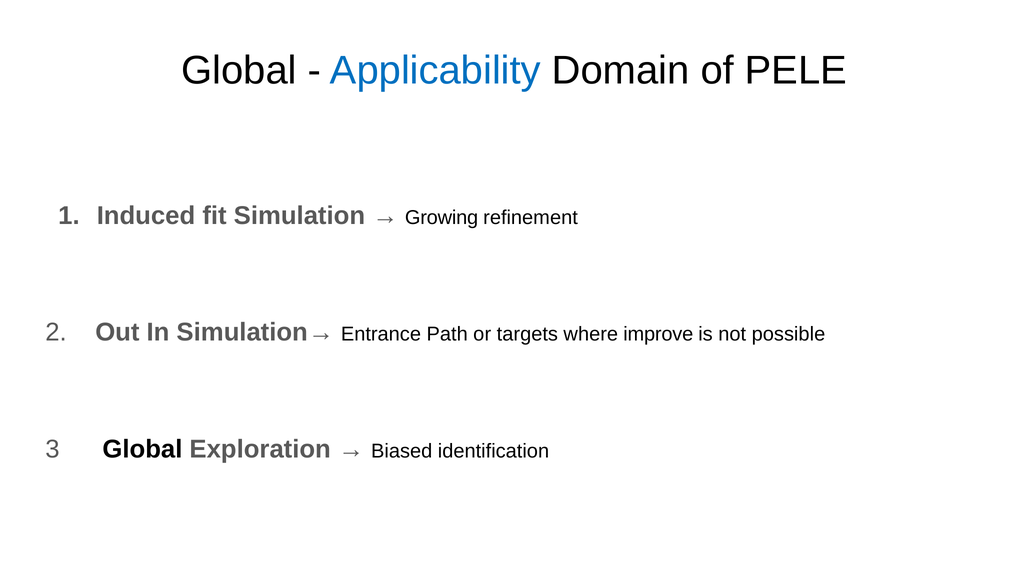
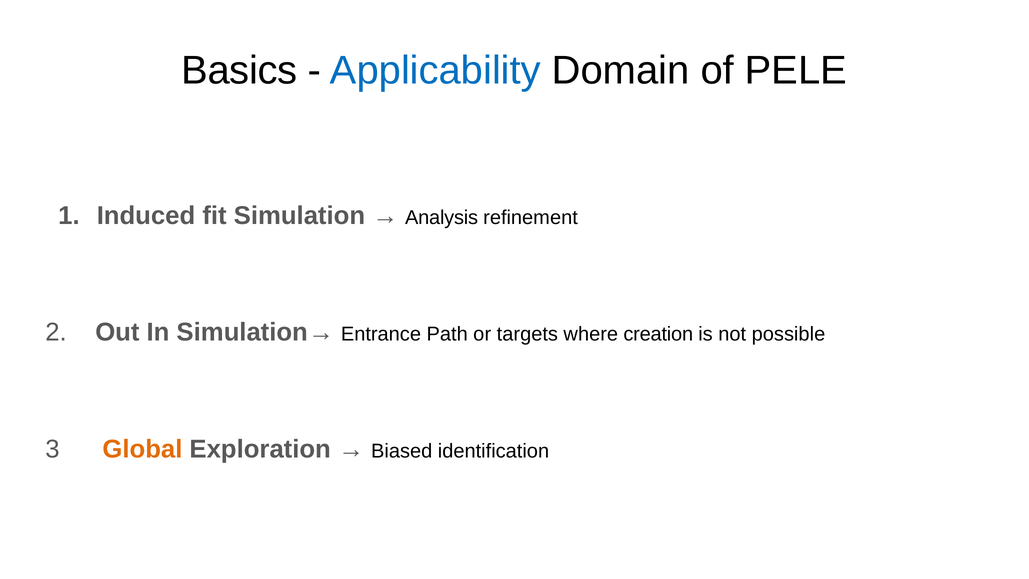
Global: Global -> Basics (239, 70)
Growing: Growing -> Analysis (442, 217)
improve: improve -> creation (658, 334)
Global colour: black -> orange (142, 449)
